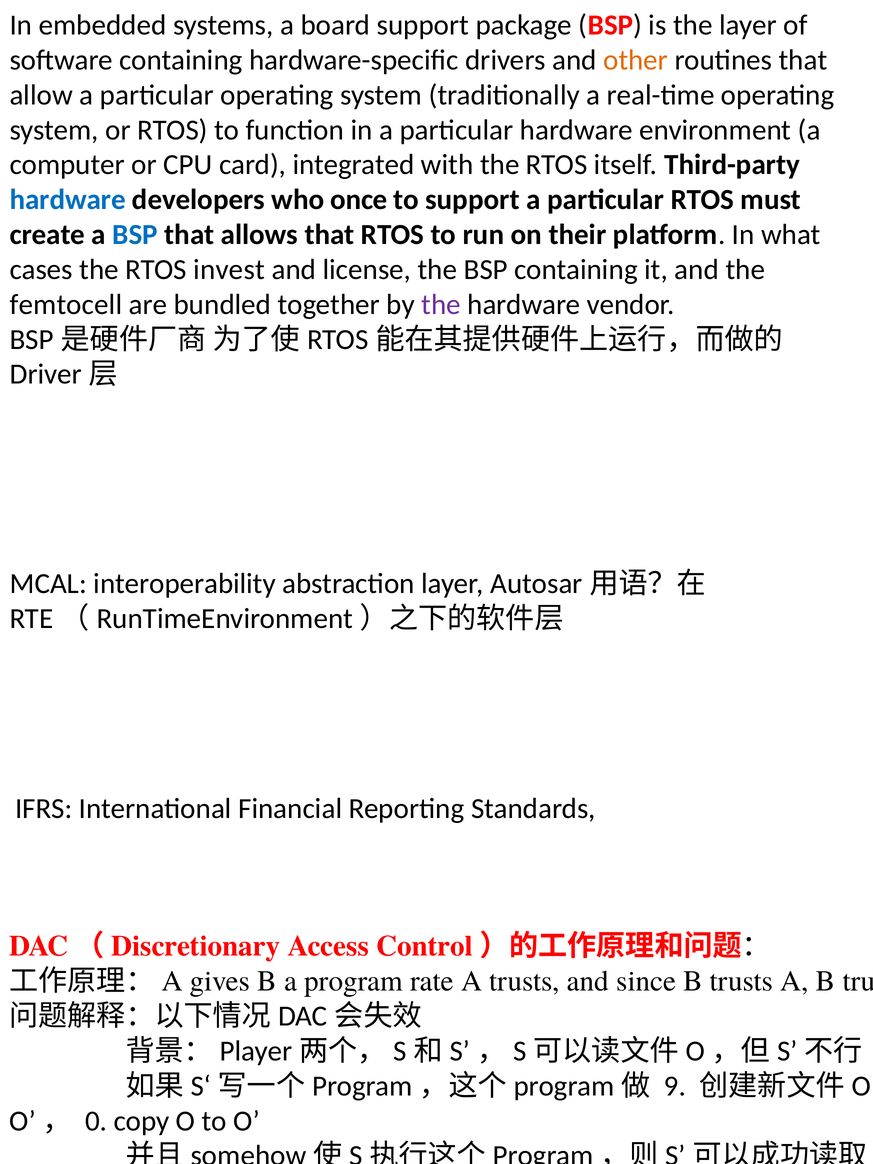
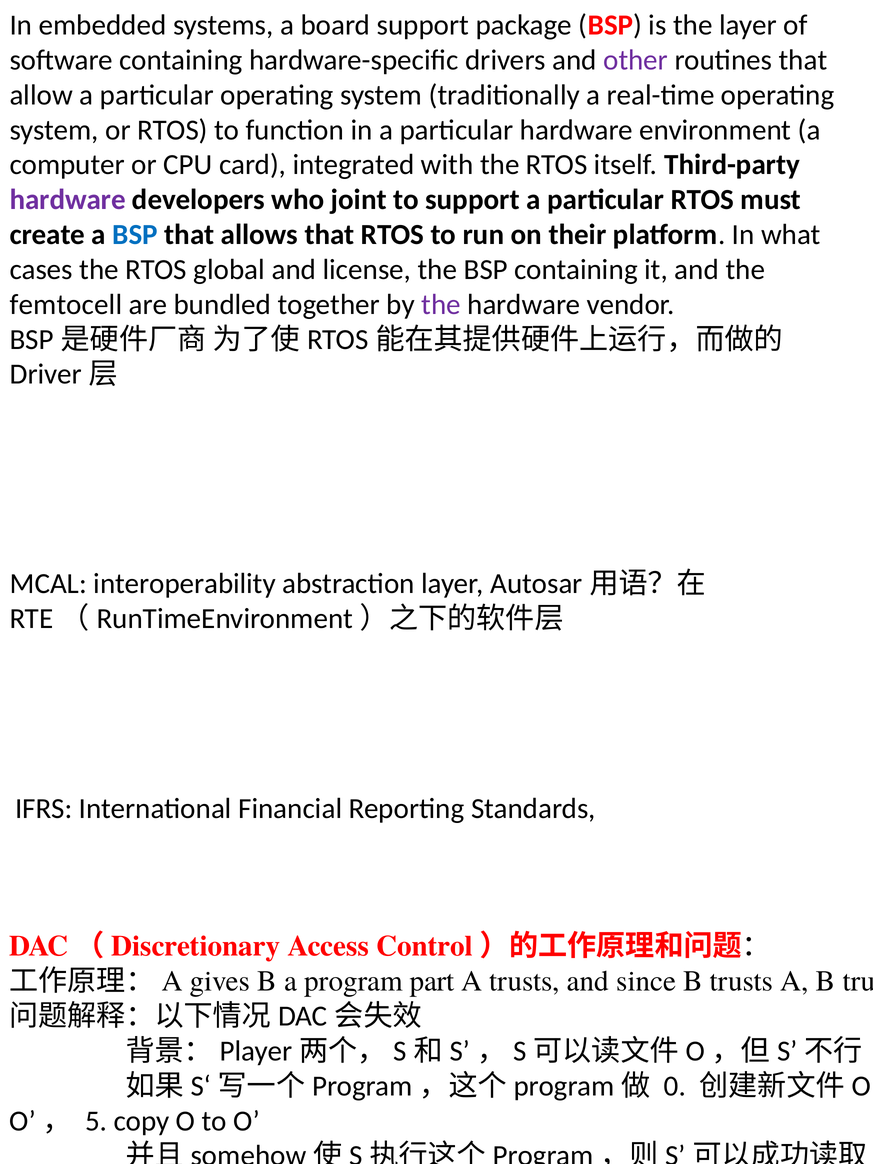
other colour: orange -> purple (636, 60)
hardware colour: blue -> purple (68, 200)
once: once -> joint (359, 200)
invest: invest -> global (229, 270)
rate: rate -> part (432, 981)
9: 9 -> 0 (675, 1086)
0: 0 -> 5 (96, 1121)
